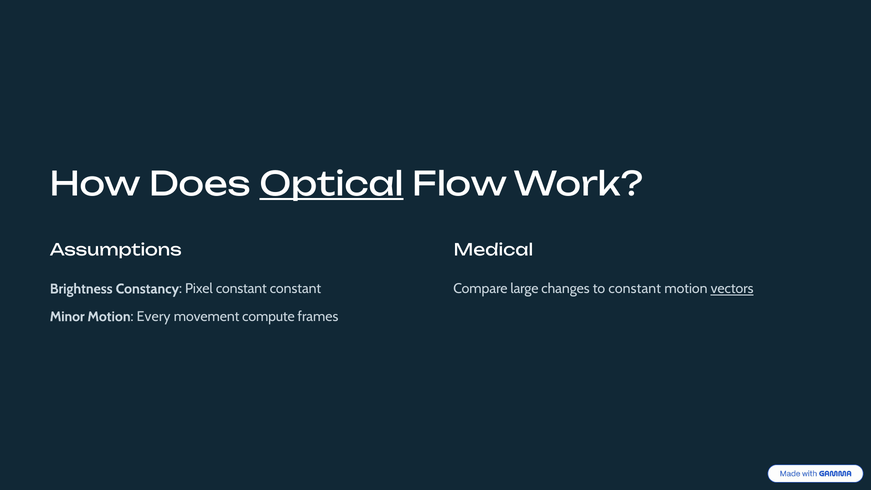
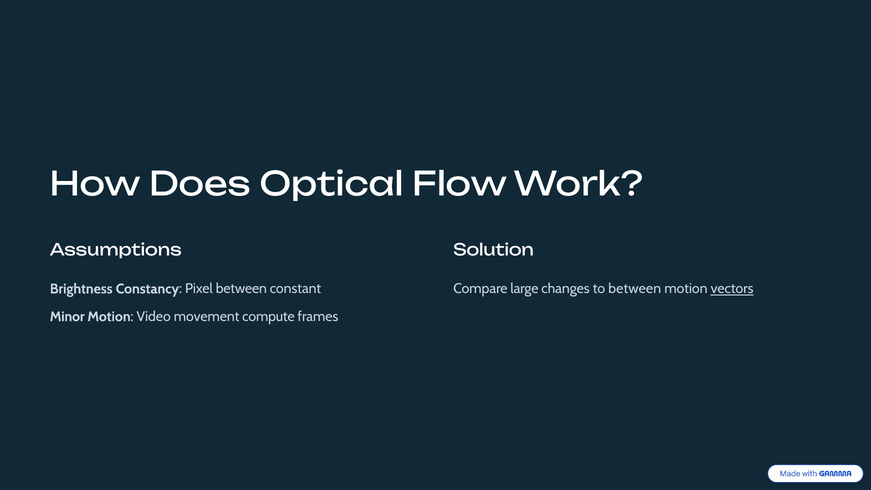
Optical underline: present -> none (332, 185)
Medical: Medical -> Solution (494, 250)
Pixel constant: constant -> between (241, 289)
to constant: constant -> between (635, 289)
Every: Every -> Video (154, 317)
